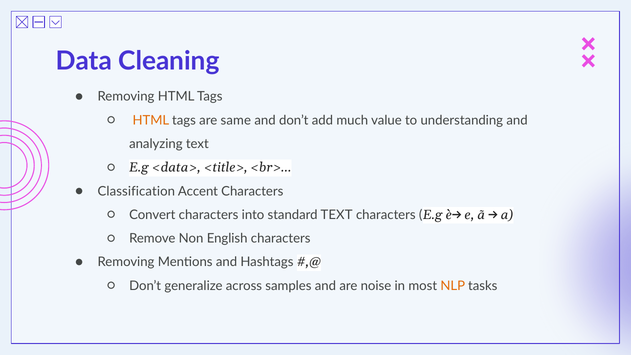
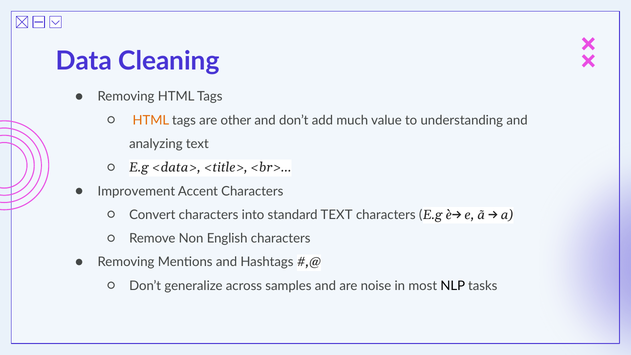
same: same -> other (236, 120)
Classification: Classification -> Improvement (136, 191)
NLP colour: orange -> black (453, 286)
